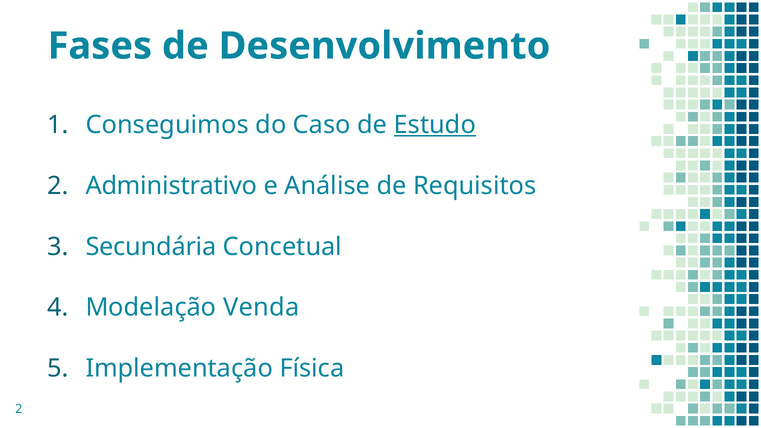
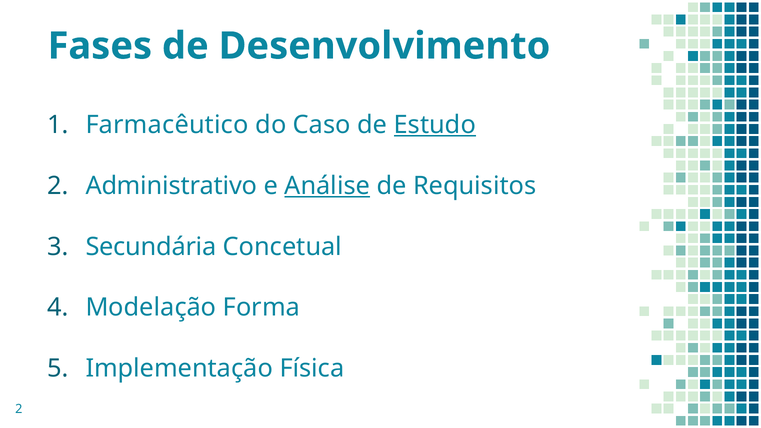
Conseguimos: Conseguimos -> Farmacêutico (167, 125)
Análise underline: none -> present (327, 186)
Venda: Venda -> Forma (261, 308)
